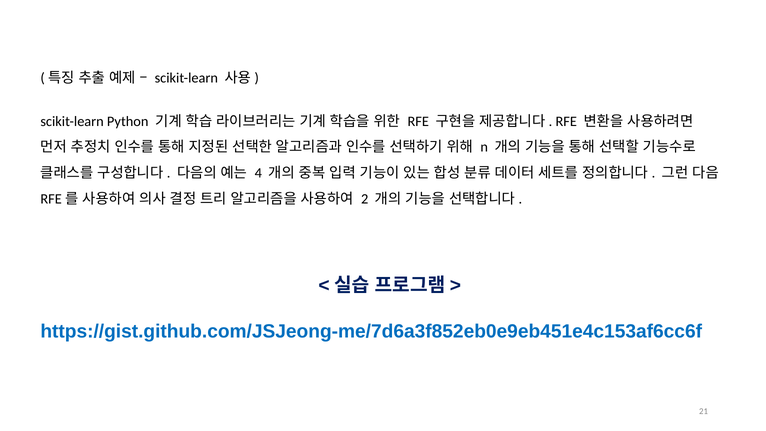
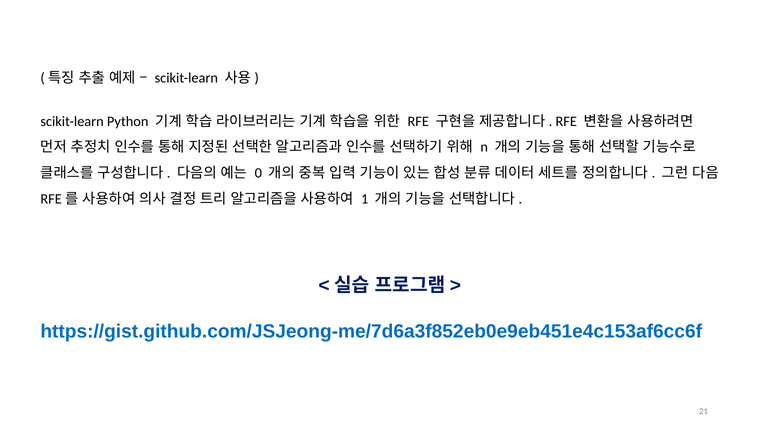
4: 4 -> 0 (258, 173)
2: 2 -> 1 (365, 199)
